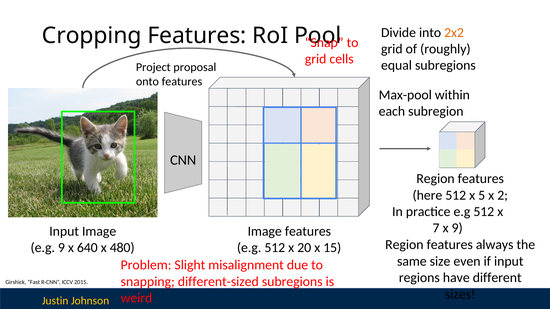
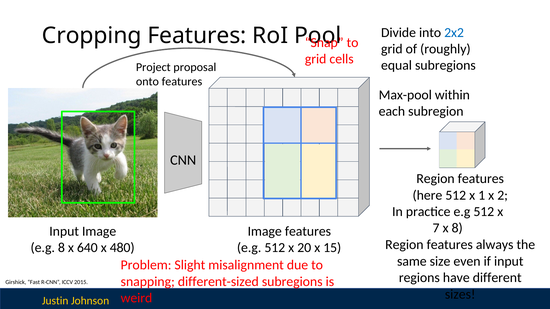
2x2 colour: orange -> blue (454, 33)
5: 5 -> 1 (482, 195)
x 9: 9 -> 8 (457, 228)
e.g 9: 9 -> 8 (61, 248)
